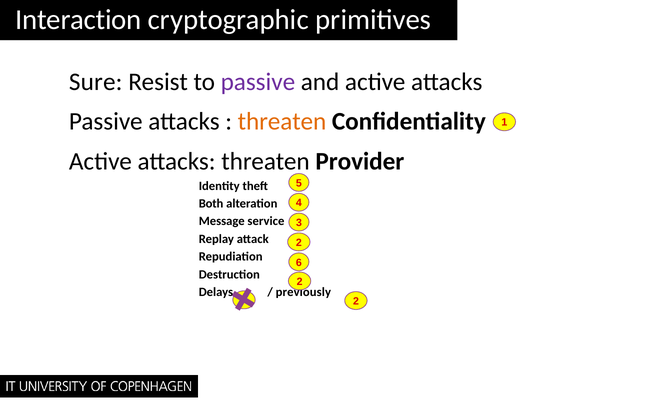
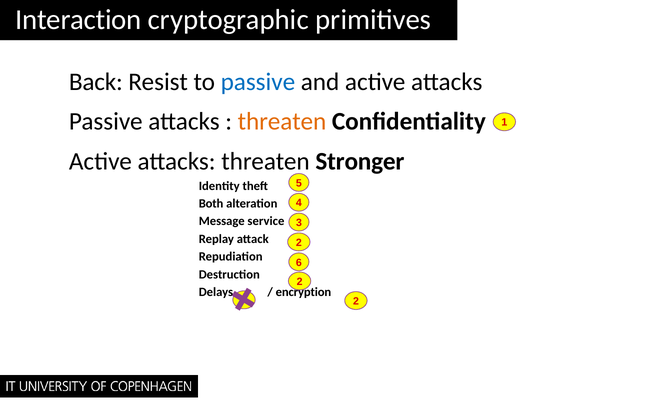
Sure: Sure -> Back (96, 82)
passive colour: purple -> blue (258, 82)
Provider: Provider -> Stronger (360, 161)
previously: previously -> encryption (303, 292)
